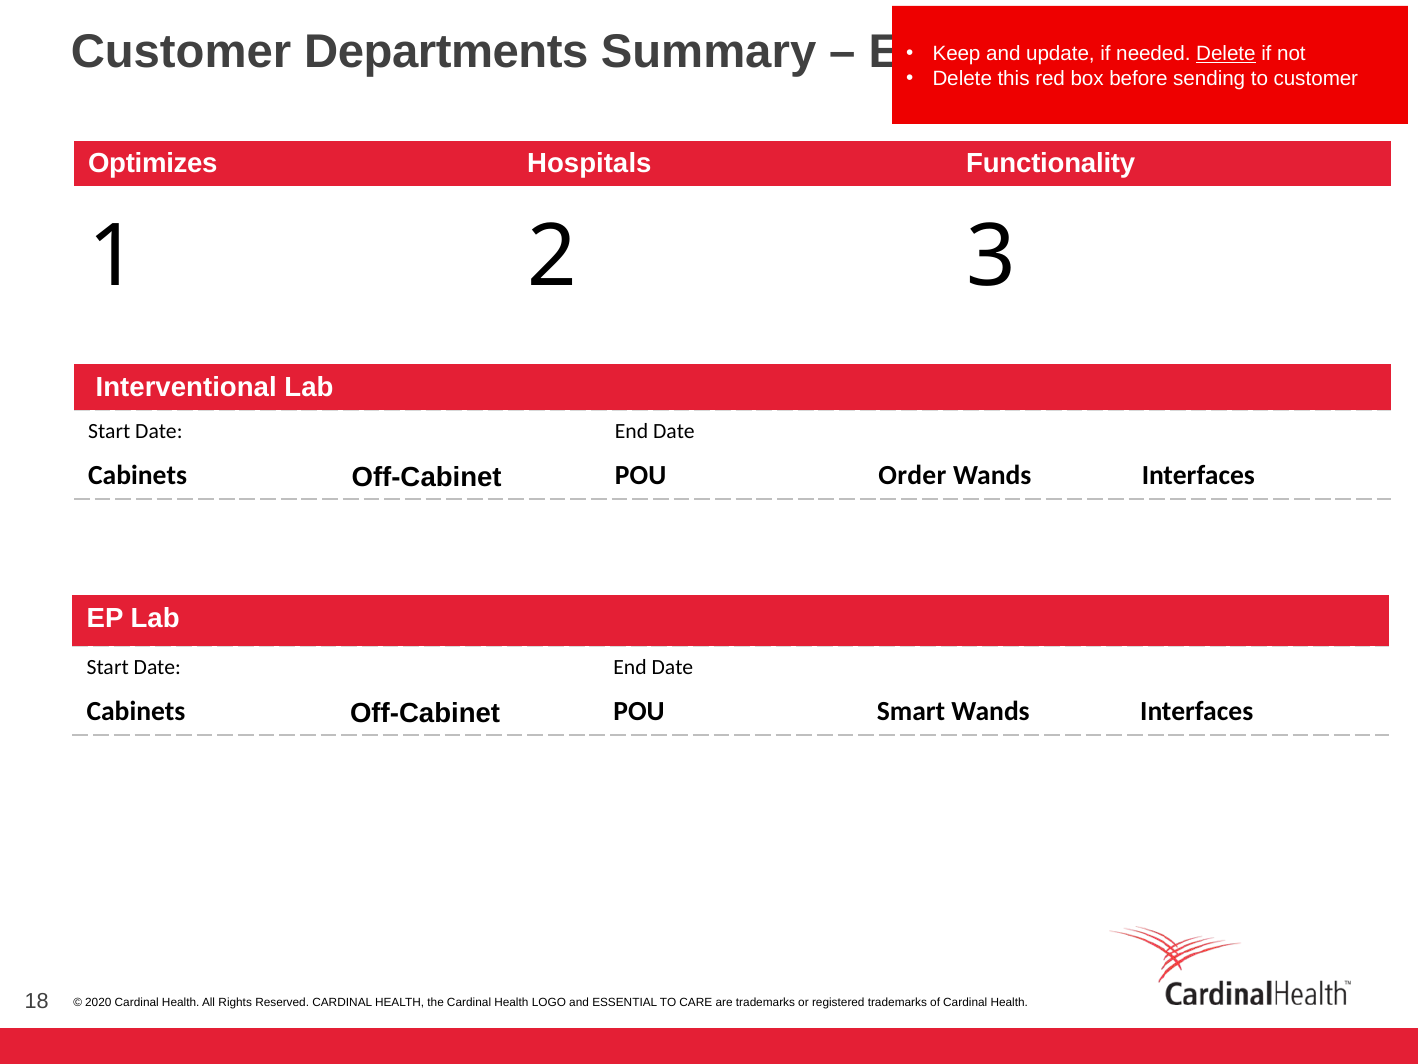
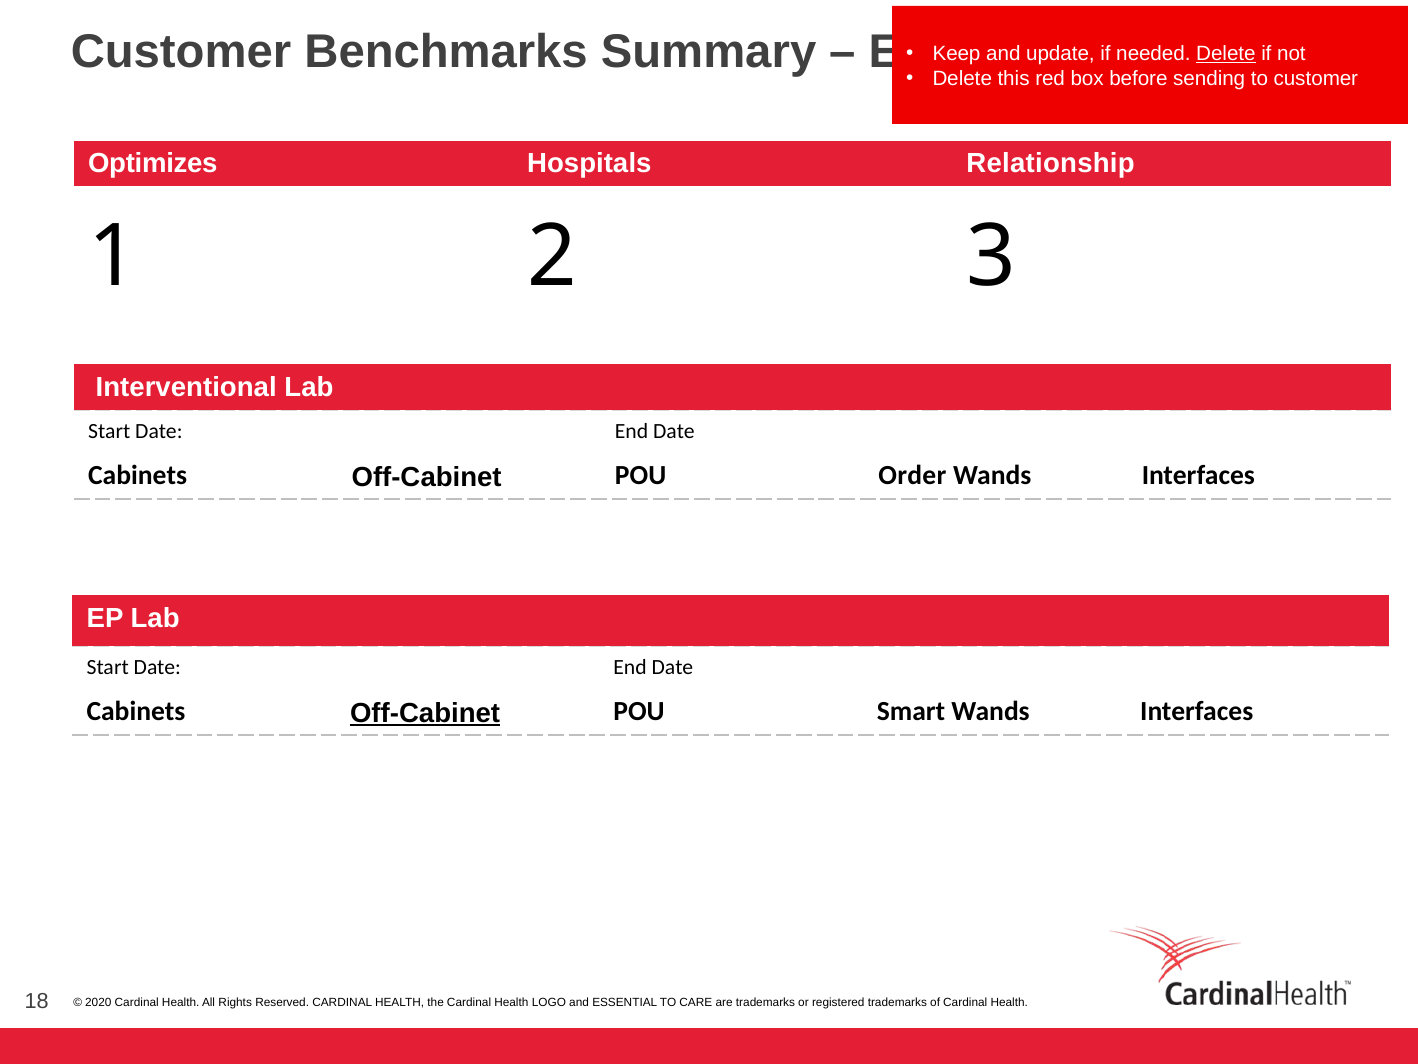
Departments: Departments -> Benchmarks (446, 52)
Functionality: Functionality -> Relationship (1051, 164)
Off-Cabinet underline: none -> present (425, 713)
